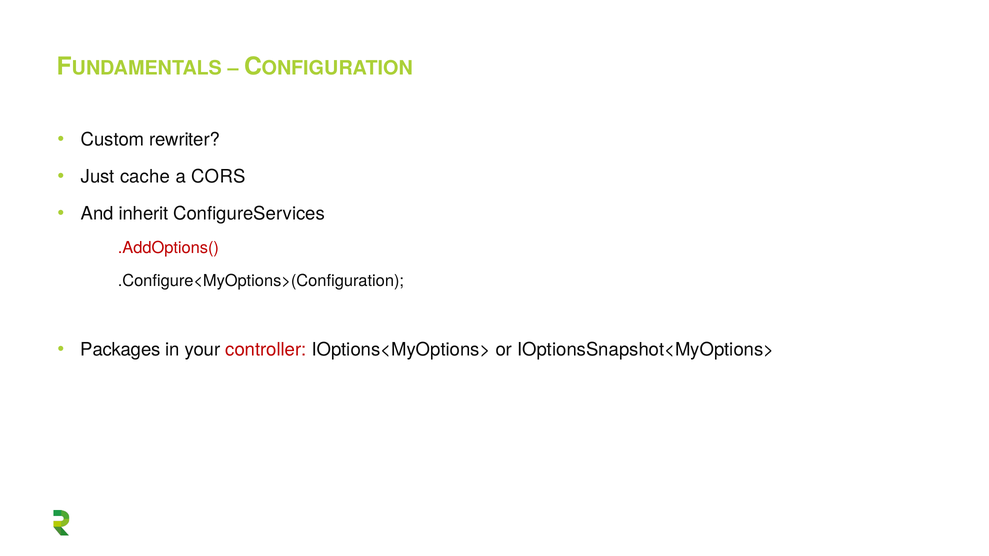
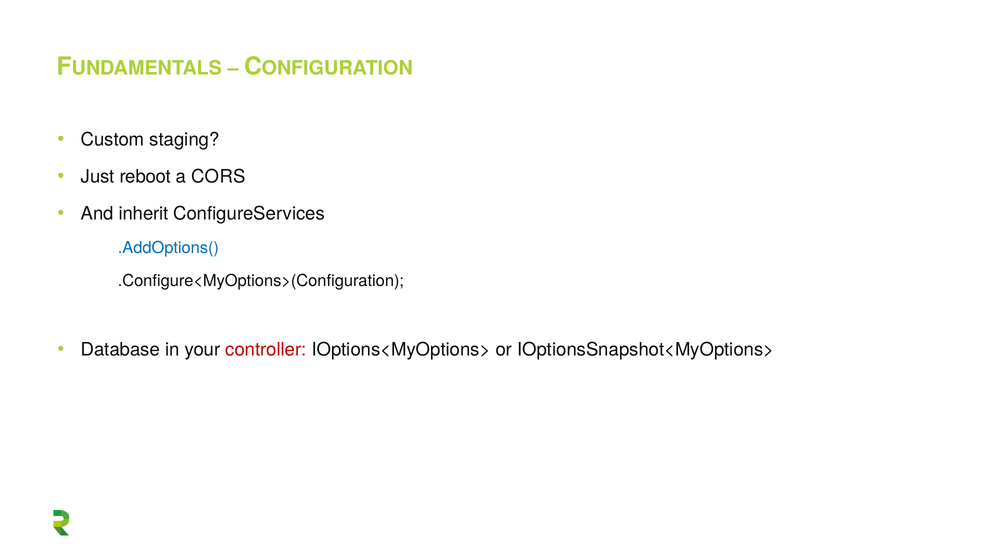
rewriter: rewriter -> staging (184, 140)
cache: cache -> reboot (145, 177)
.AddOptions( colour: red -> blue (168, 248)
Packages: Packages -> Database (120, 350)
